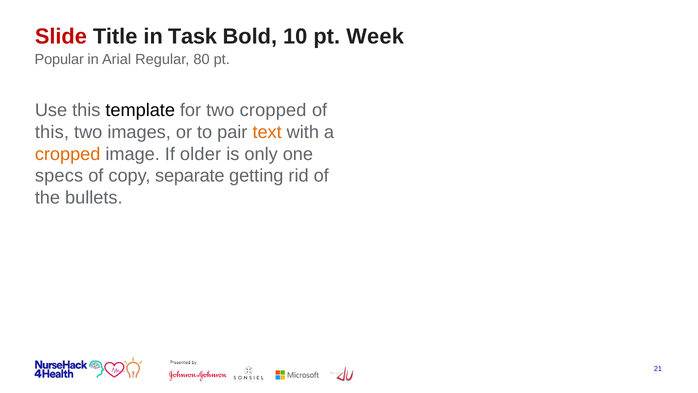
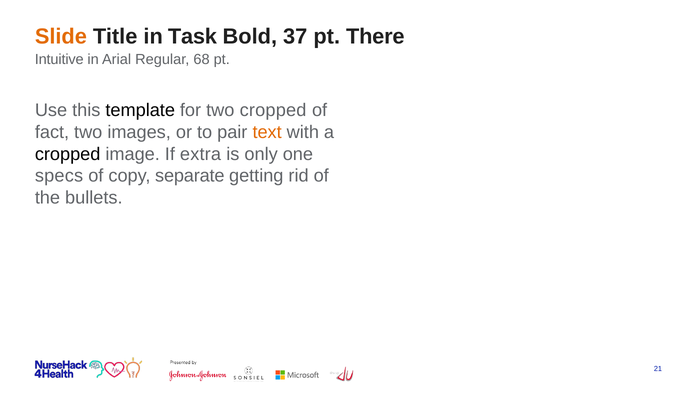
Slide colour: red -> orange (61, 36)
10: 10 -> 37 (295, 36)
Week: Week -> There (375, 36)
Popular: Popular -> Intuitive (59, 59)
80: 80 -> 68 (202, 59)
this: this -> fact (52, 132)
cropped colour: orange -> black (68, 154)
older: older -> extra (201, 154)
